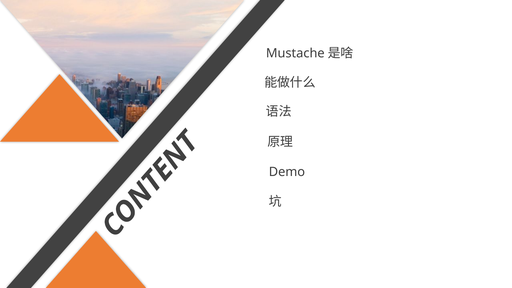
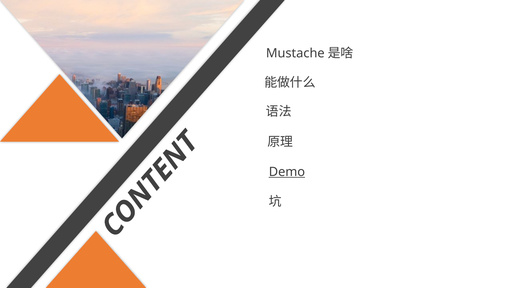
Demo underline: none -> present (287, 172)
